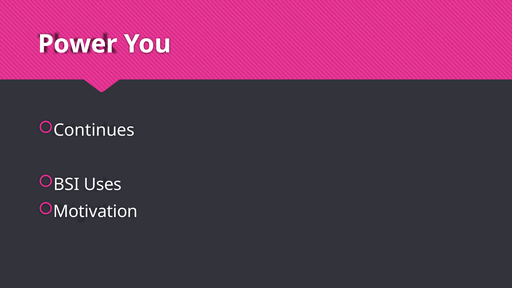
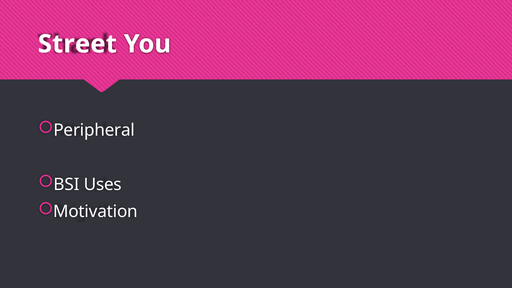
Power: Power -> Street (77, 44)
Continues: Continues -> Peripheral (94, 130)
